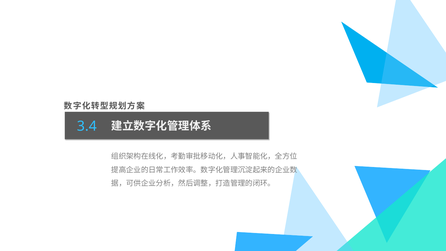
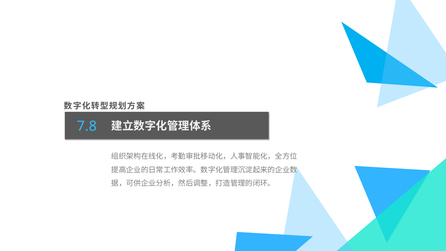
3.4: 3.4 -> 7.8 (87, 126)
